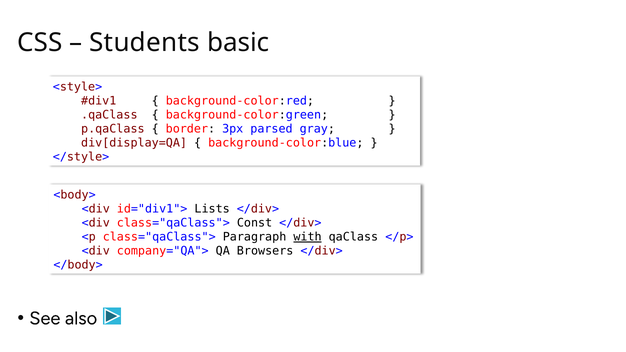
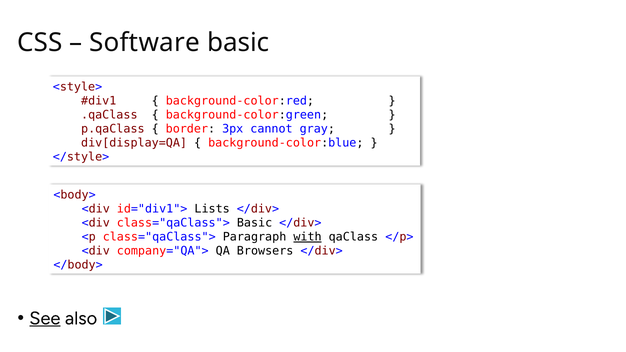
Students: Students -> Software (145, 43)
parsed: parsed -> cannot (272, 129)
class="qaClass"> Const: Const -> Basic (255, 223)
See underline: none -> present (45, 318)
